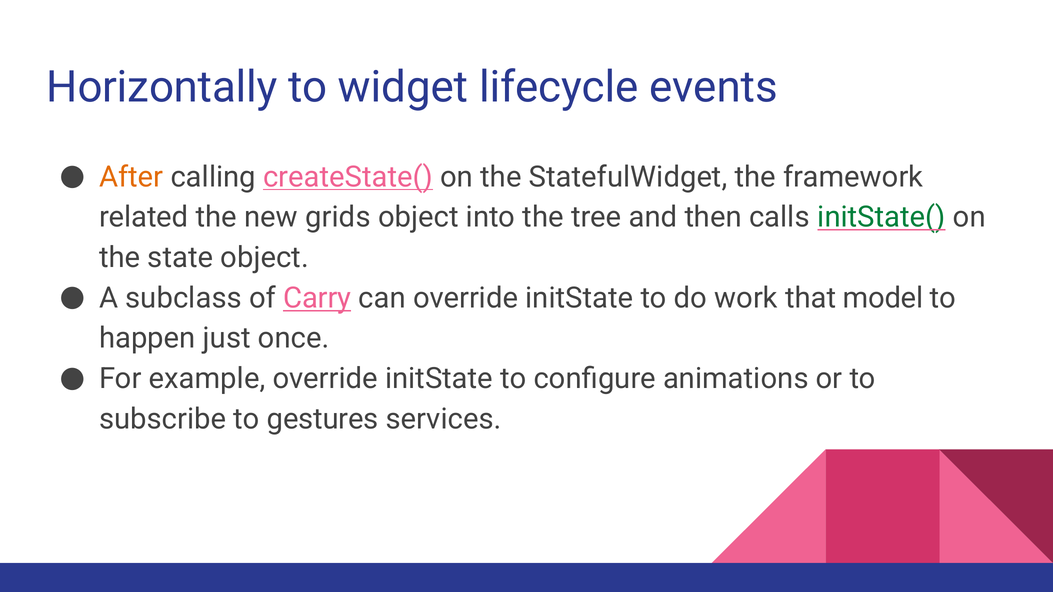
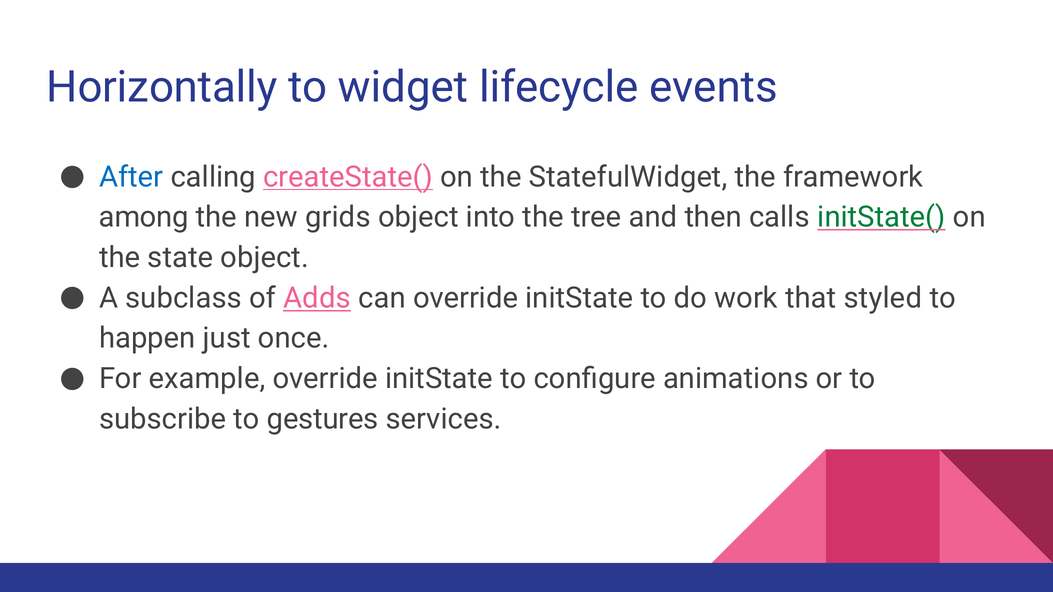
After colour: orange -> blue (131, 177)
related: related -> among (144, 217)
Carry: Carry -> Adds (317, 298)
model: model -> styled (883, 298)
